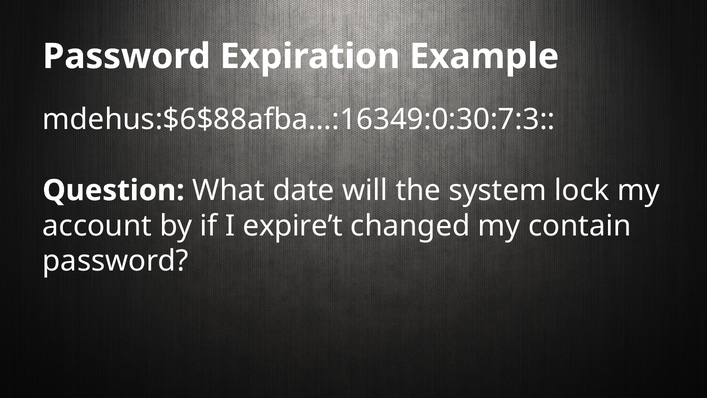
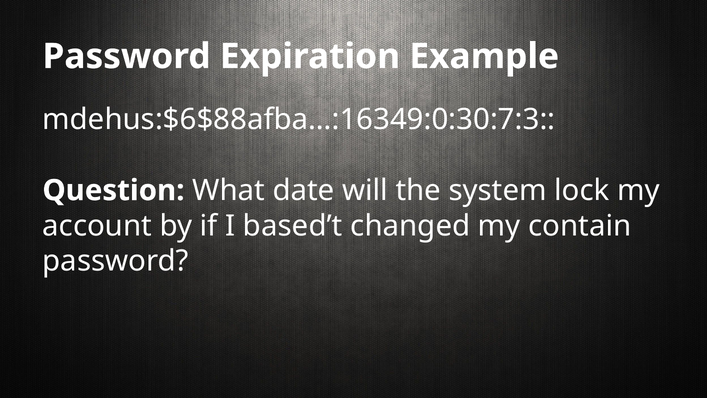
expire’t: expire’t -> based’t (293, 226)
